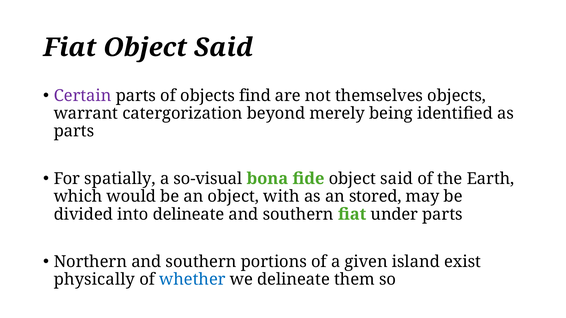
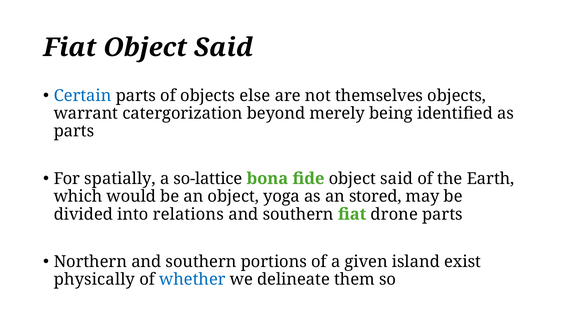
Certain colour: purple -> blue (83, 96)
find: find -> else (255, 96)
so-visual: so-visual -> so-lattice (208, 179)
with: with -> yoga (282, 197)
into delineate: delineate -> relations (188, 214)
under: under -> drone (394, 214)
